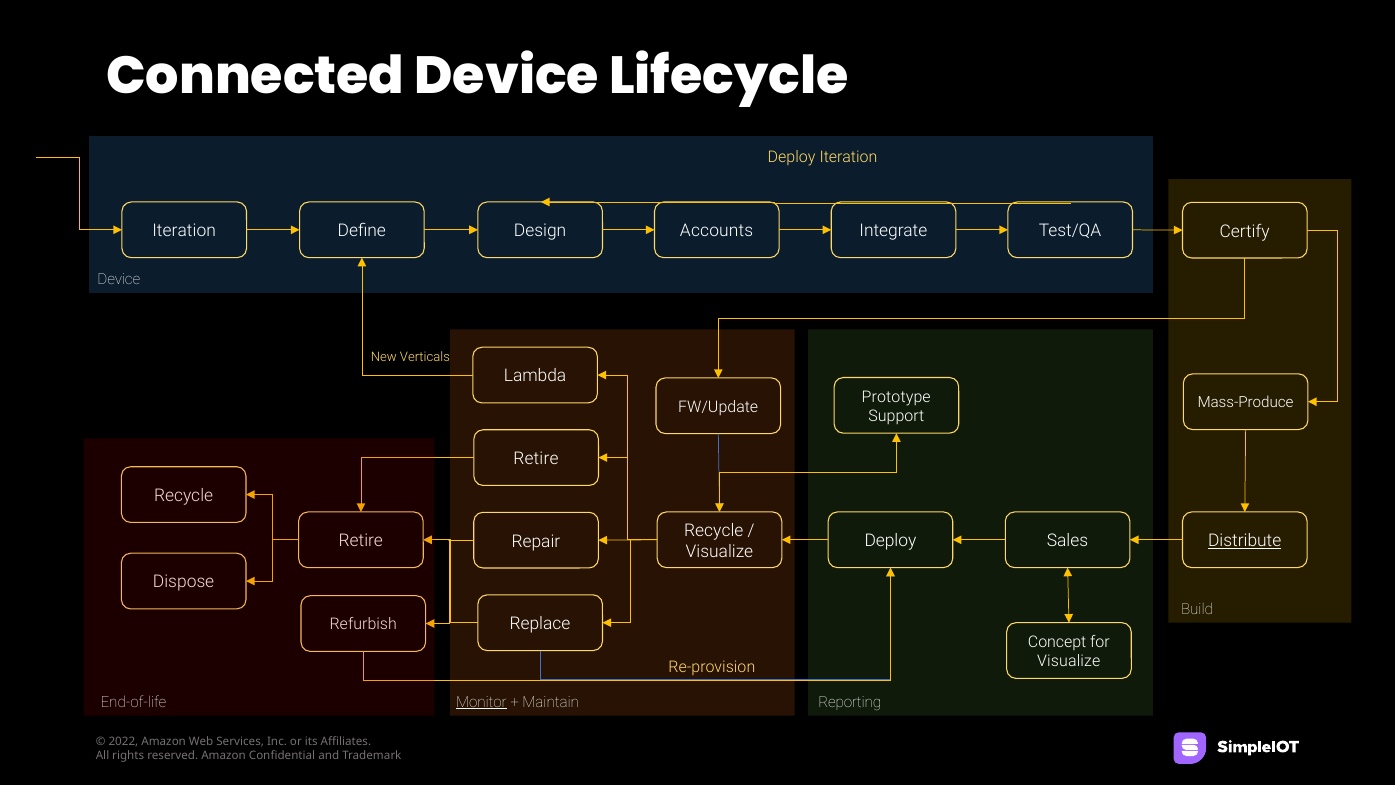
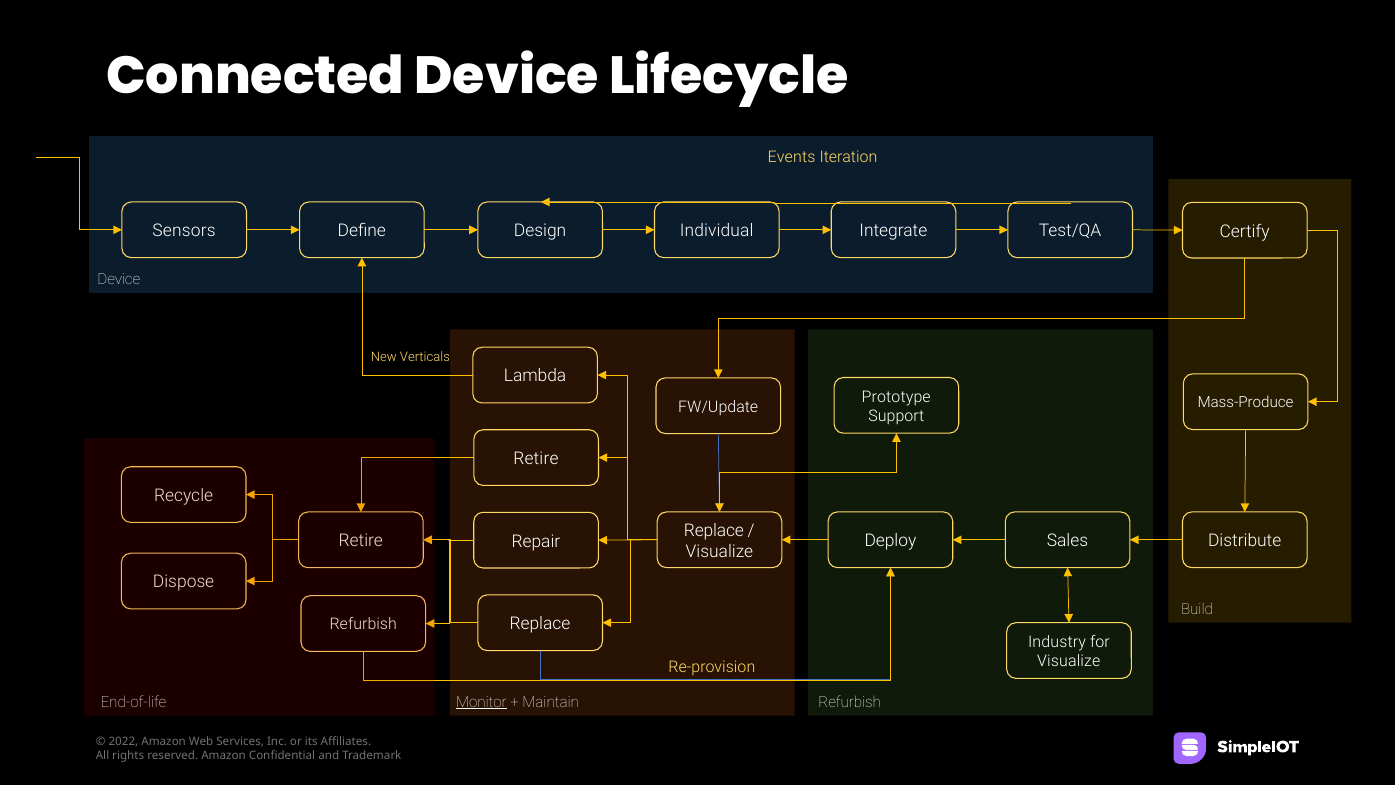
Deploy: Deploy -> Events (791, 157)
Iteration: Iteration -> Sensors (184, 231)
Accounts: Accounts -> Individual (717, 231)
Recycle: Recycle -> Replace (714, 530)
Distribute underline: present -> none (1245, 541)
Concept: Concept -> Industry (1057, 642)
Maintain Reporting: Reporting -> Refurbish (850, 702)
